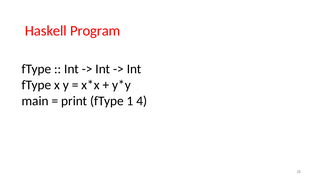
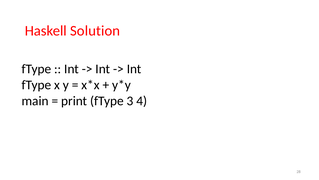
Program: Program -> Solution (95, 31)
1: 1 -> 3 (130, 101)
